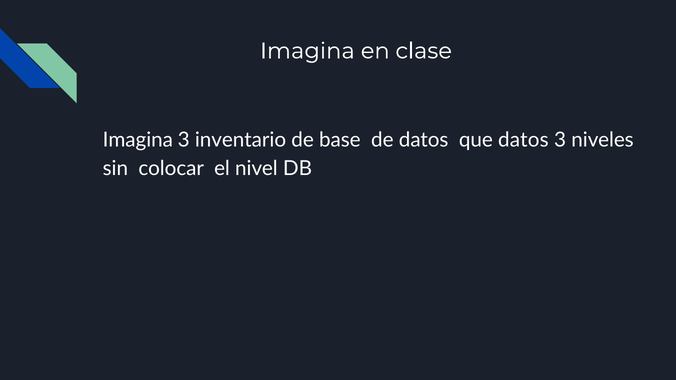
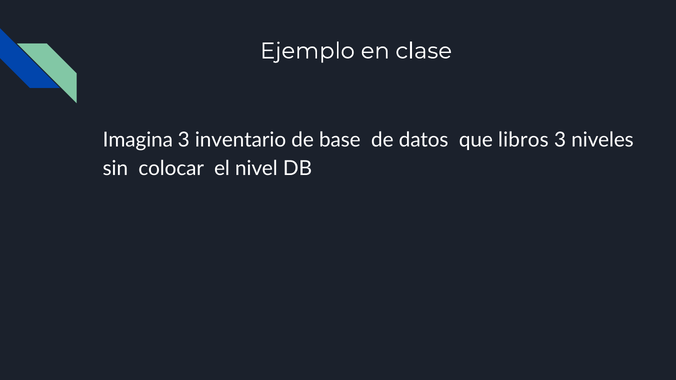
Imagina: Imagina -> Ejemplo (307, 51)
que datos: datos -> libros (523, 140)
